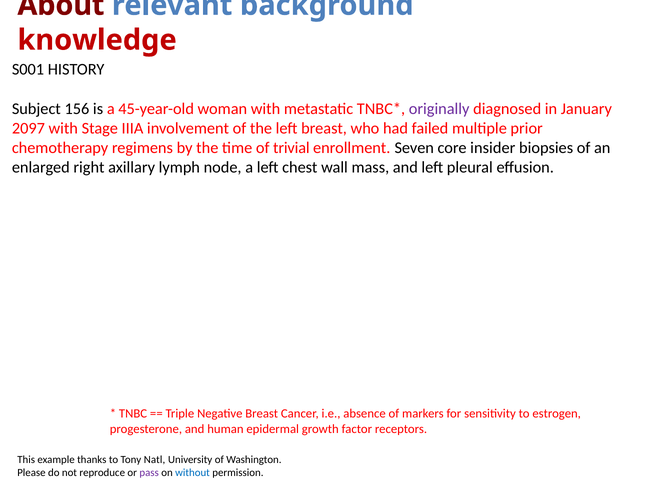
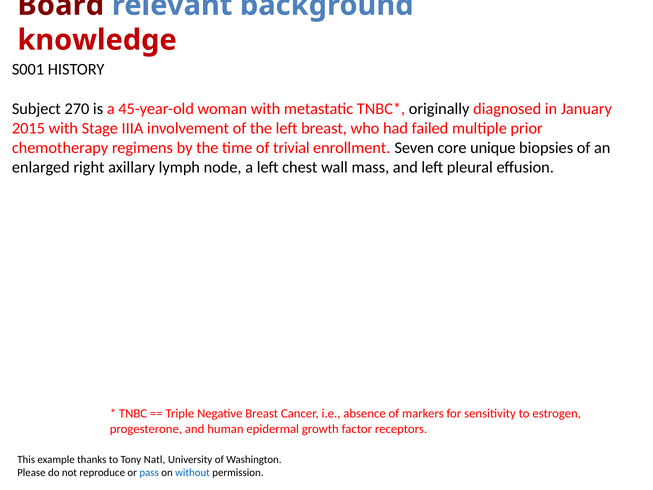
About: About -> Board (61, 5)
156: 156 -> 270 (77, 109)
originally colour: purple -> black (439, 109)
2097: 2097 -> 2015 (28, 128)
insider: insider -> unique (493, 148)
pass colour: purple -> blue (149, 473)
